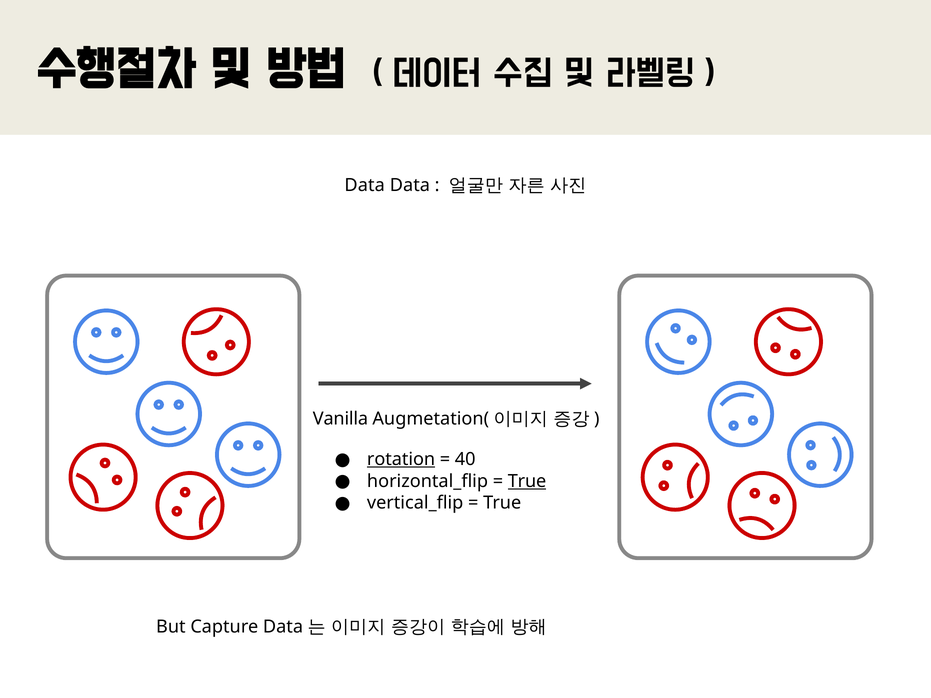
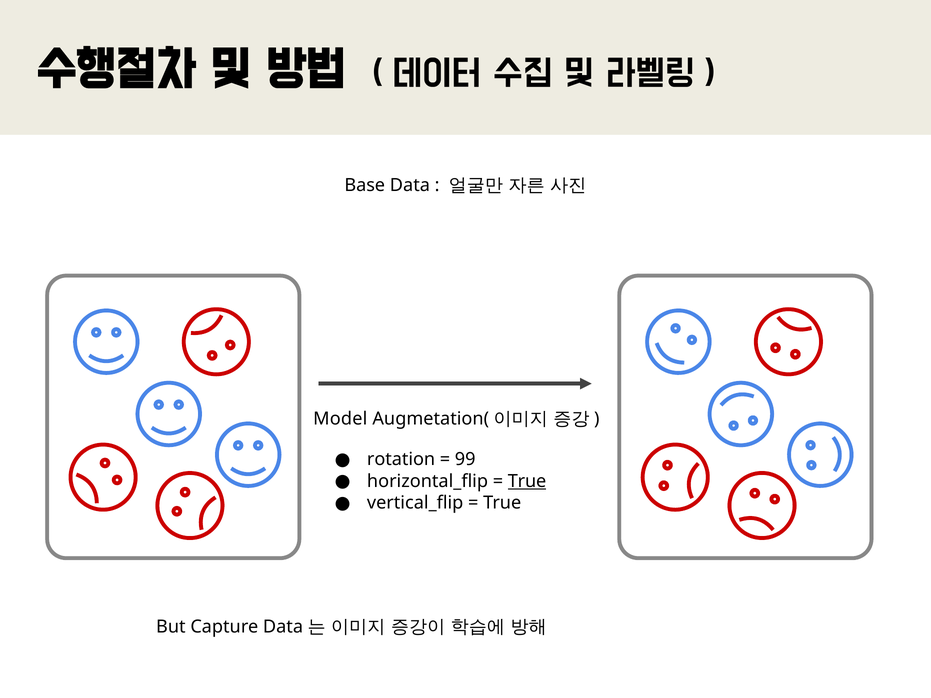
Data: Data -> Base (365, 185)
Vanilla: Vanilla -> Model (340, 419)
rotation underline: present -> none (401, 460)
40: 40 -> 99 (465, 460)
